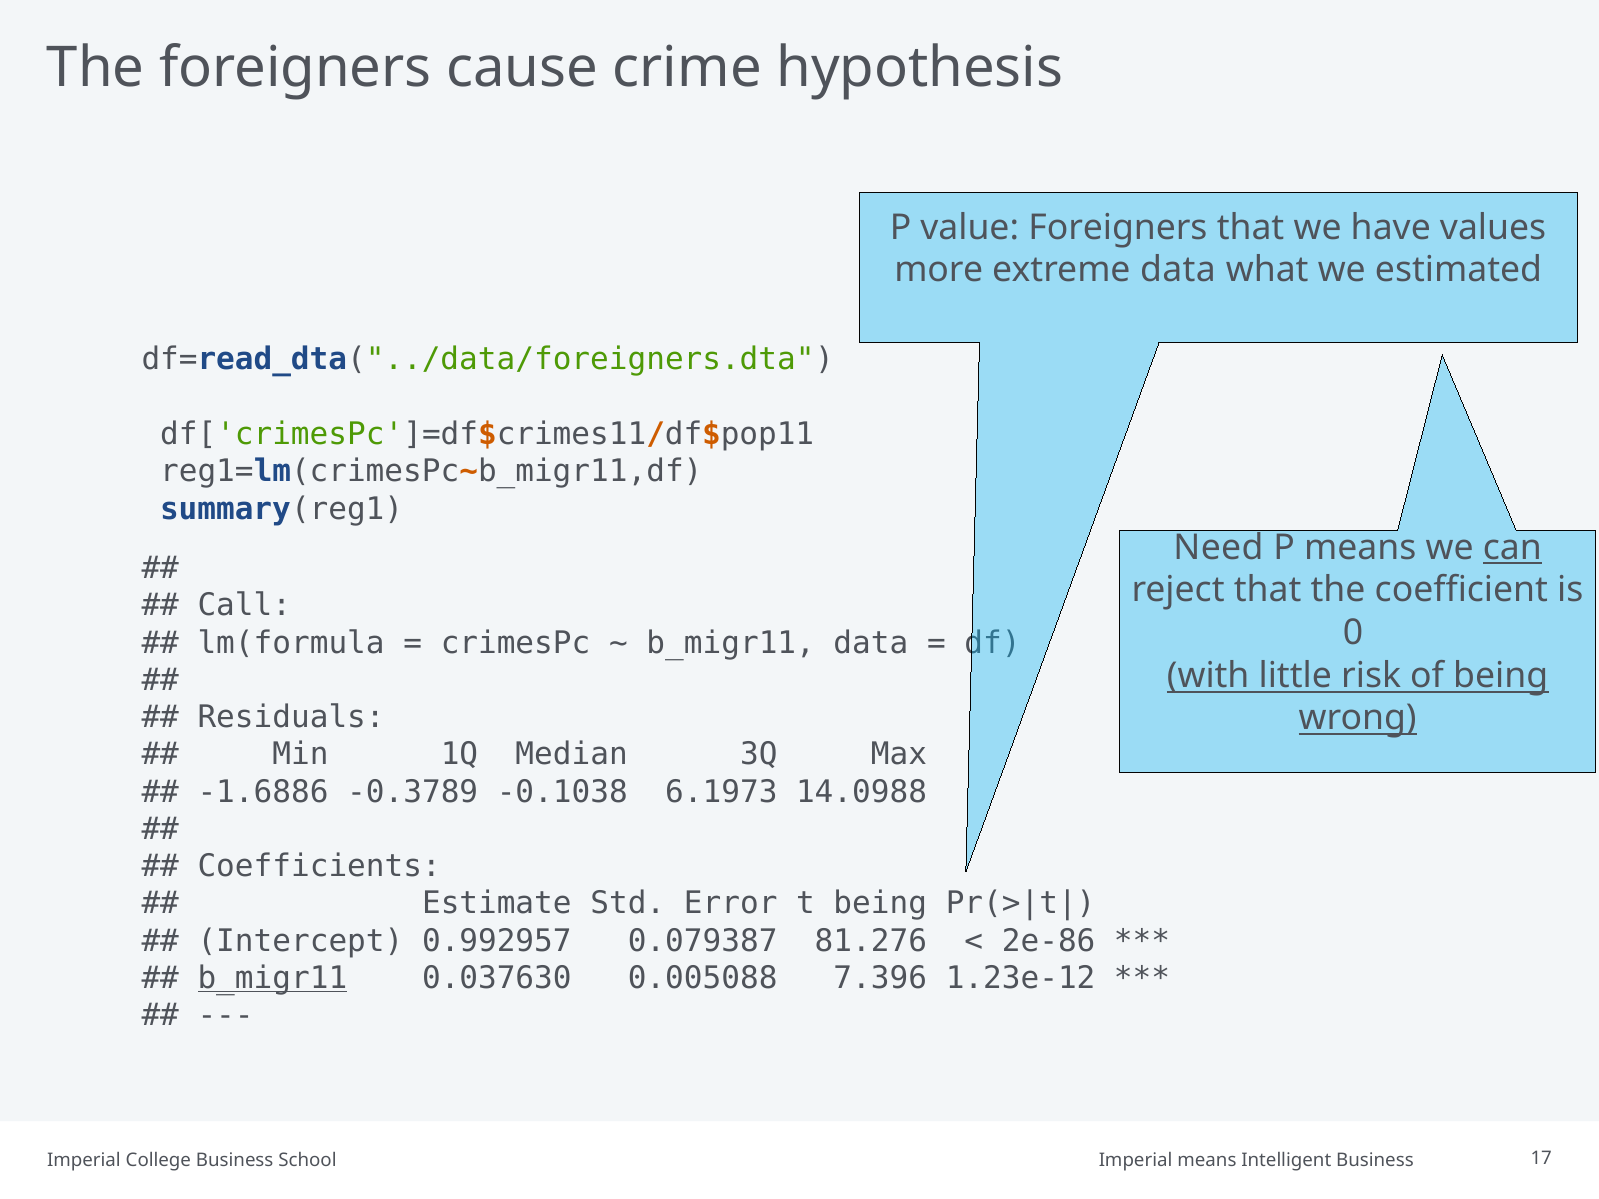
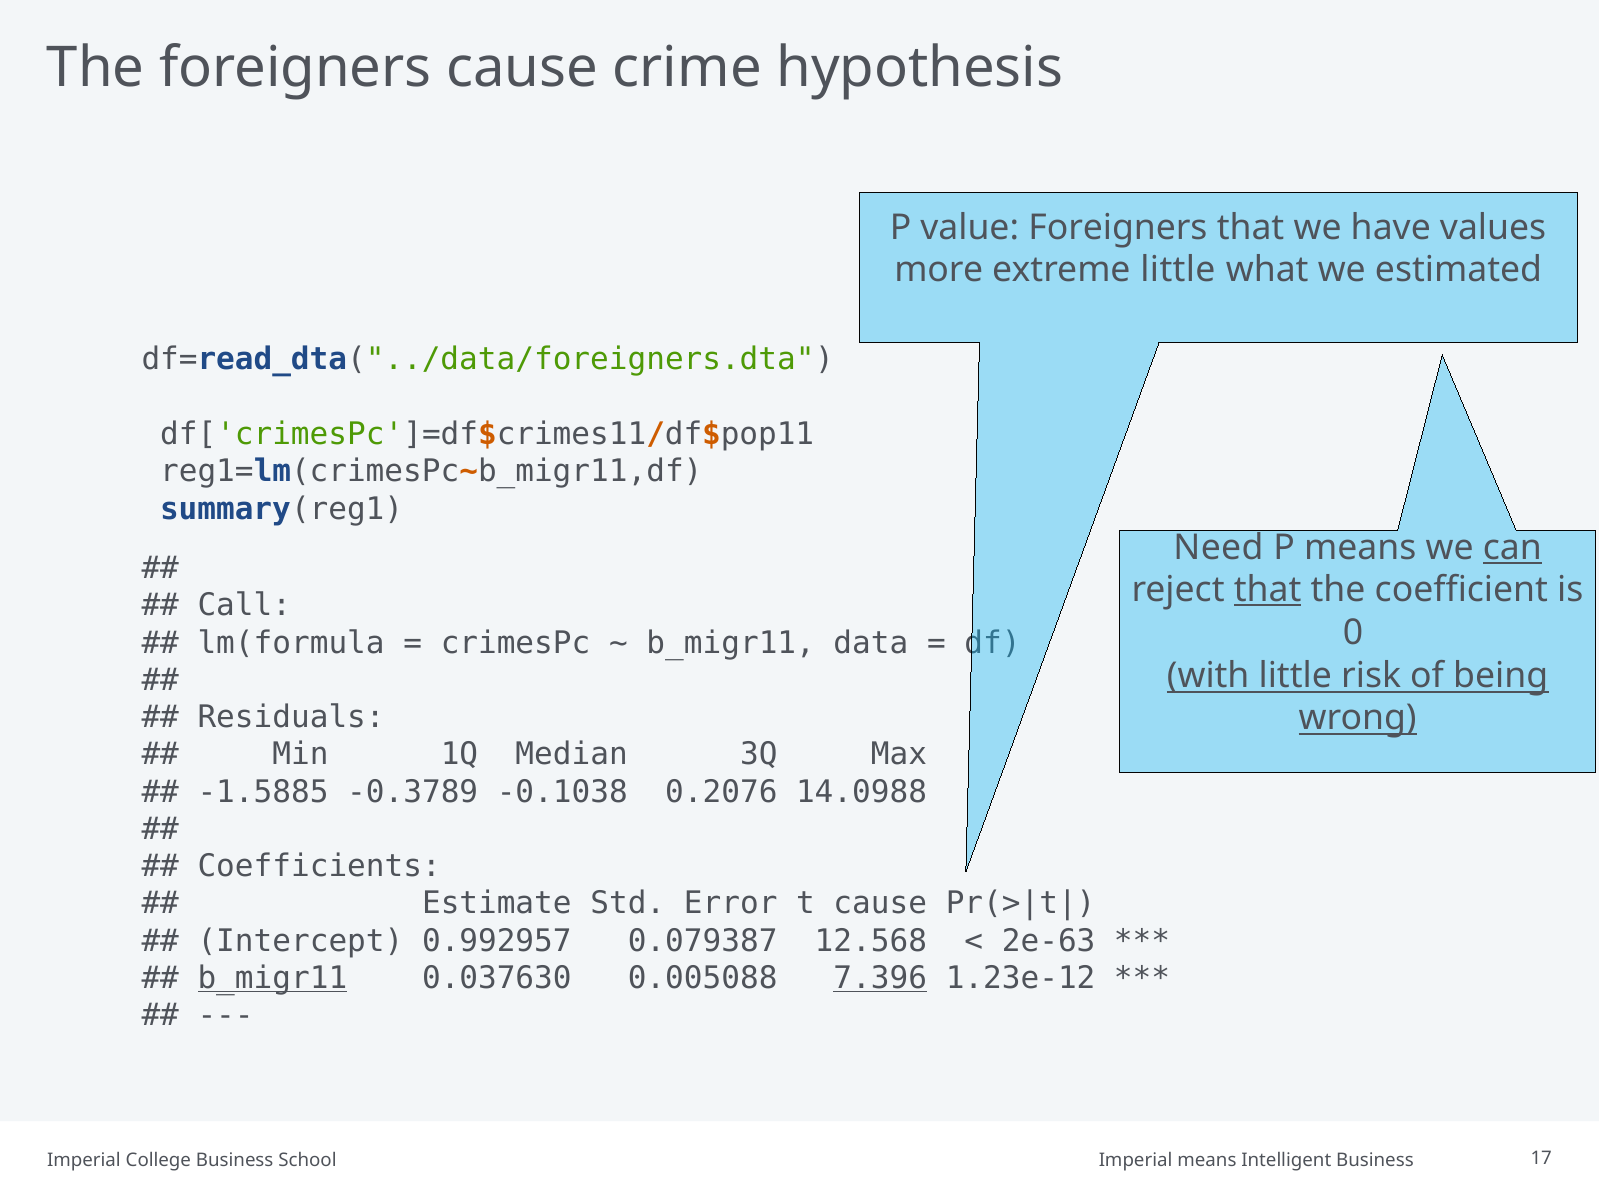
extreme data: data -> little (1178, 270)
that underline: none -> present (1268, 590)
-1.6886: -1.6886 -> -1.5885 (263, 792)
6.1973: 6.1973 -> 0.2076 (721, 792)
t being: being -> cause (880, 904)
81.276: 81.276 -> 12.568 (871, 941)
2e-86: 2e-86 -> 2e-63 (1049, 941)
7.396 underline: none -> present (880, 978)
